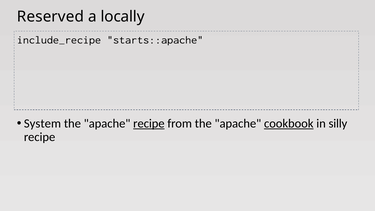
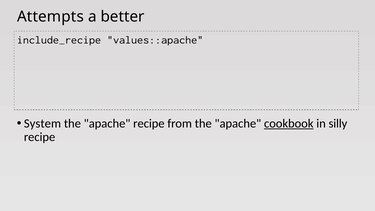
Reserved: Reserved -> Attempts (50, 17)
locally: locally -> better (123, 17)
starts::apache: starts::apache -> values::apache (155, 40)
recipe underline: present -> none (149, 123)
